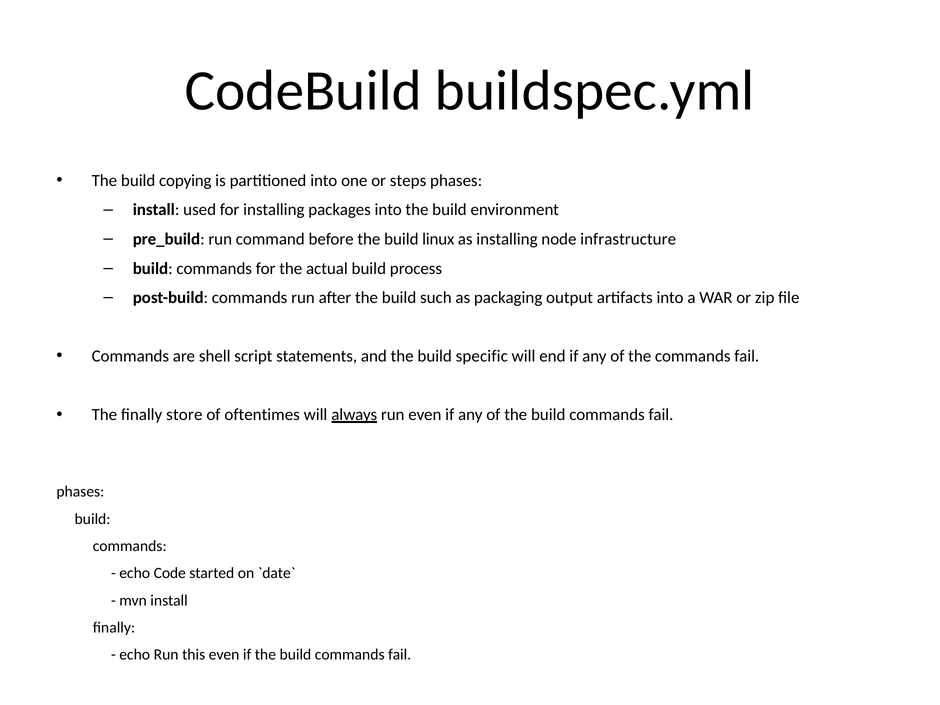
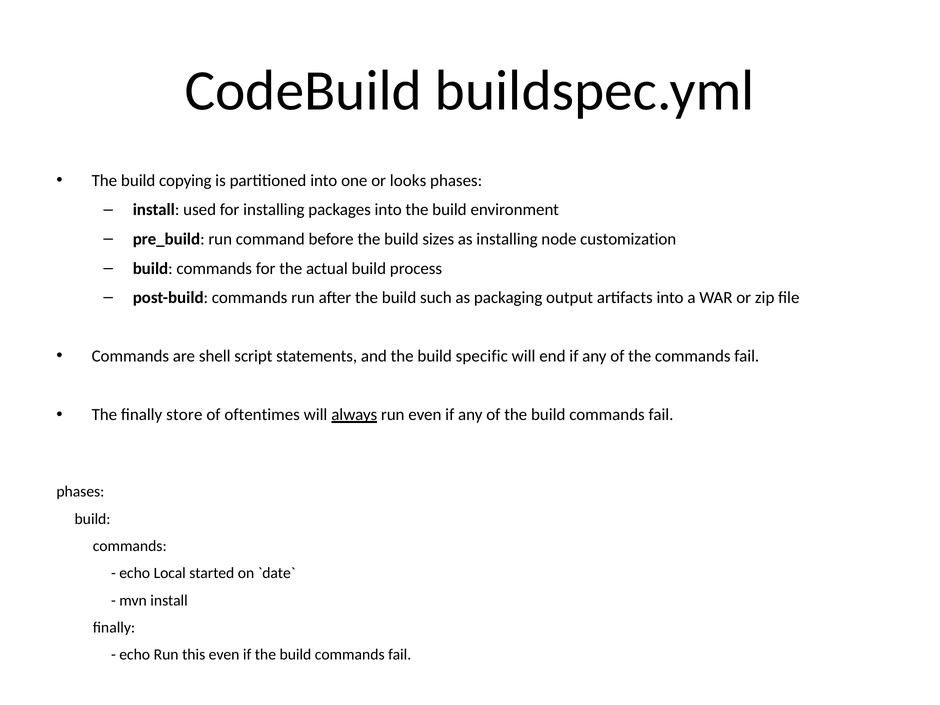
steps: steps -> looks (408, 181)
linux: linux -> sizes (438, 239)
infrastructure: infrastructure -> customization (628, 239)
Code: Code -> Local (170, 573)
